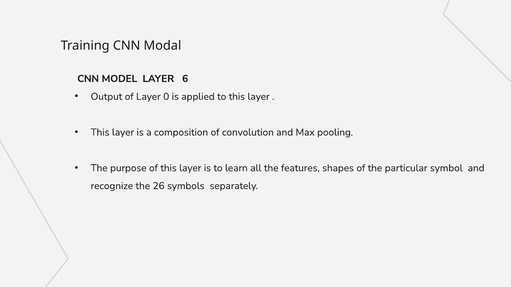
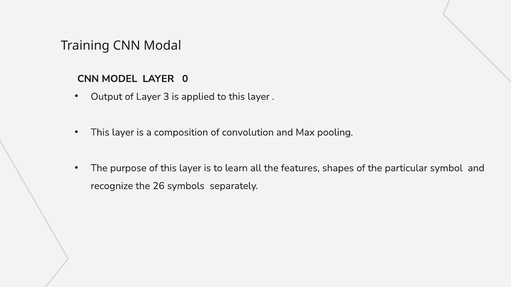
6: 6 -> 0 (185, 79)
0: 0 -> 3 (166, 97)
